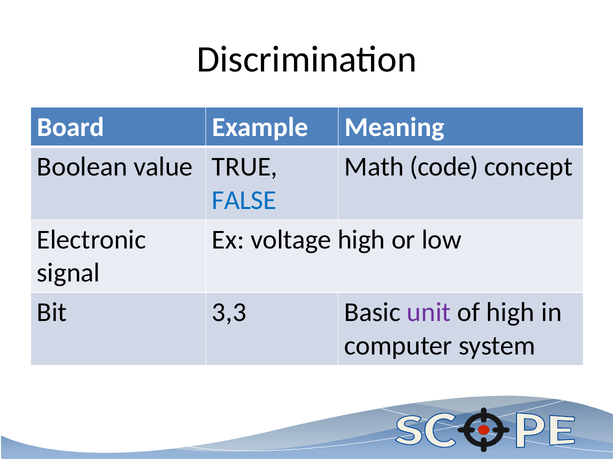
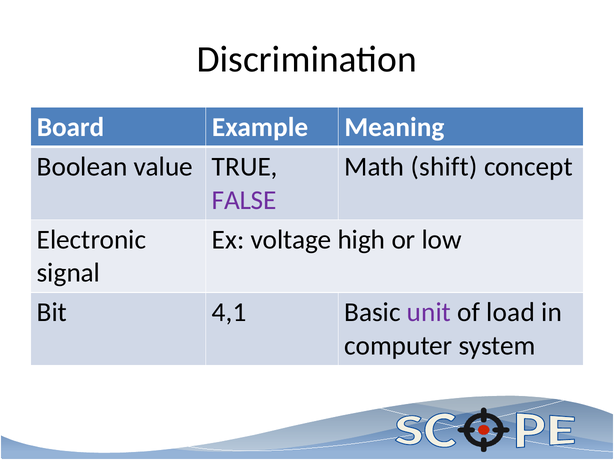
code: code -> shift (444, 167)
FALSE colour: blue -> purple (244, 200)
3,3: 3,3 -> 4,1 (229, 313)
of high: high -> load (511, 313)
